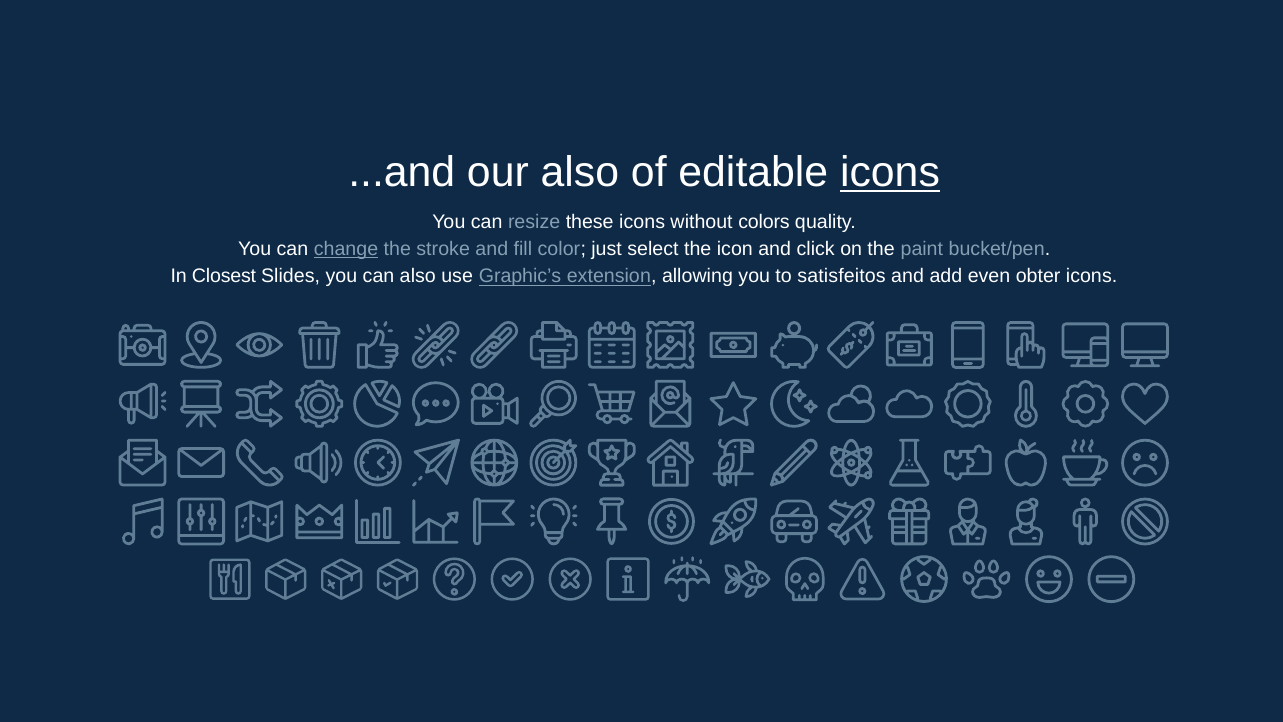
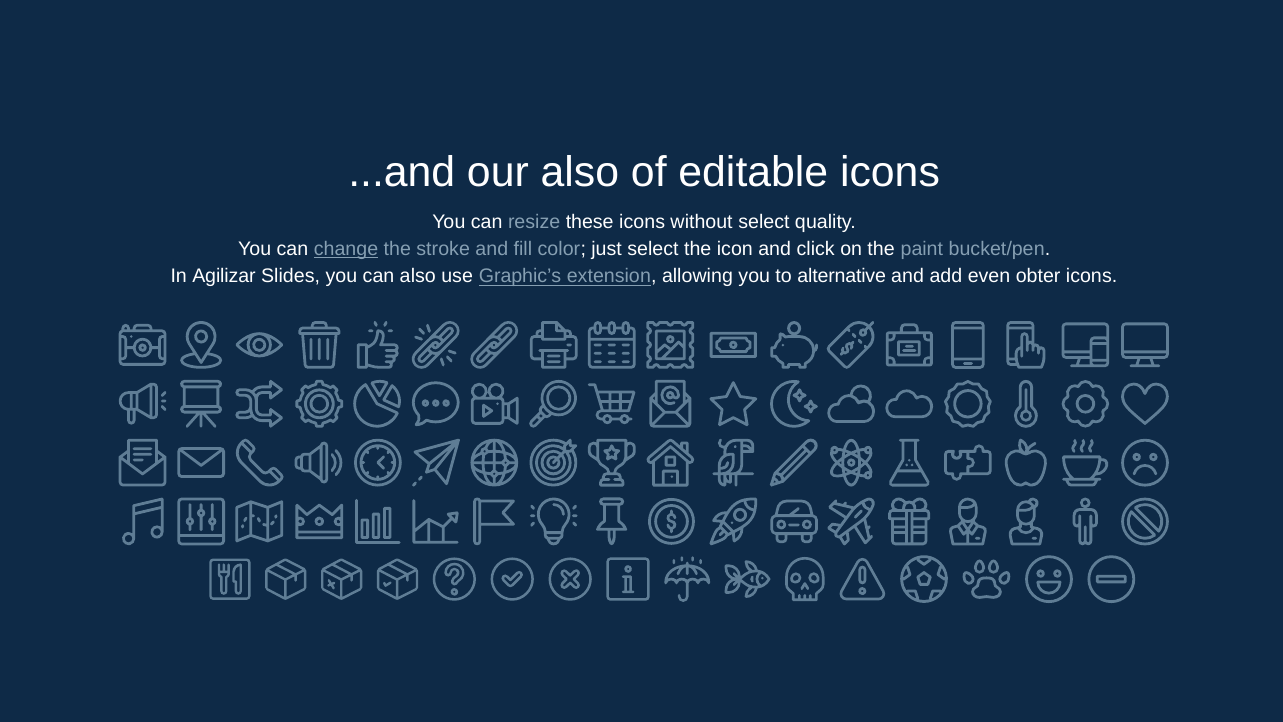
icons underline: present -> none (890, 172)
without colors: colors -> select (764, 222)
Closest: Closest -> Agilizar (224, 276)
satisfeitos: satisfeitos -> alternative (842, 276)
